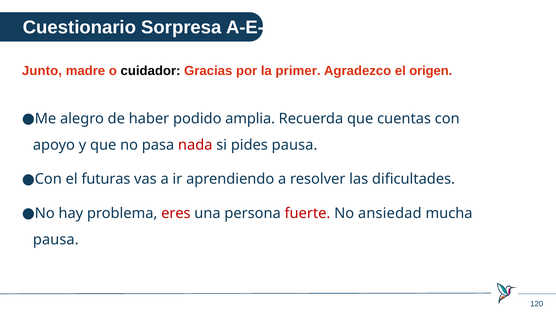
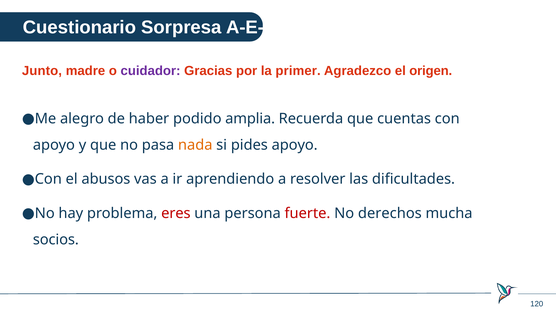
cuidador colour: black -> purple (151, 71)
nada colour: red -> orange (195, 145)
pides pausa: pausa -> apoyo (295, 145)
futuras: futuras -> abusos (106, 179)
ansiedad: ansiedad -> derechos (390, 213)
pausa: pausa -> socios (56, 240)
